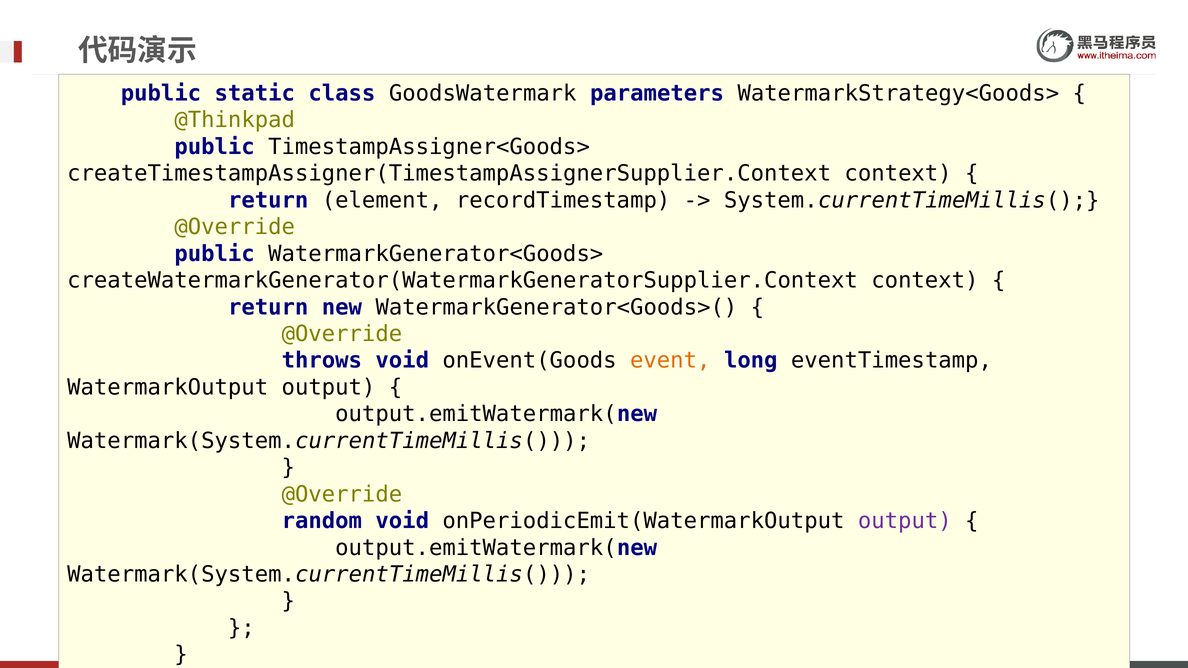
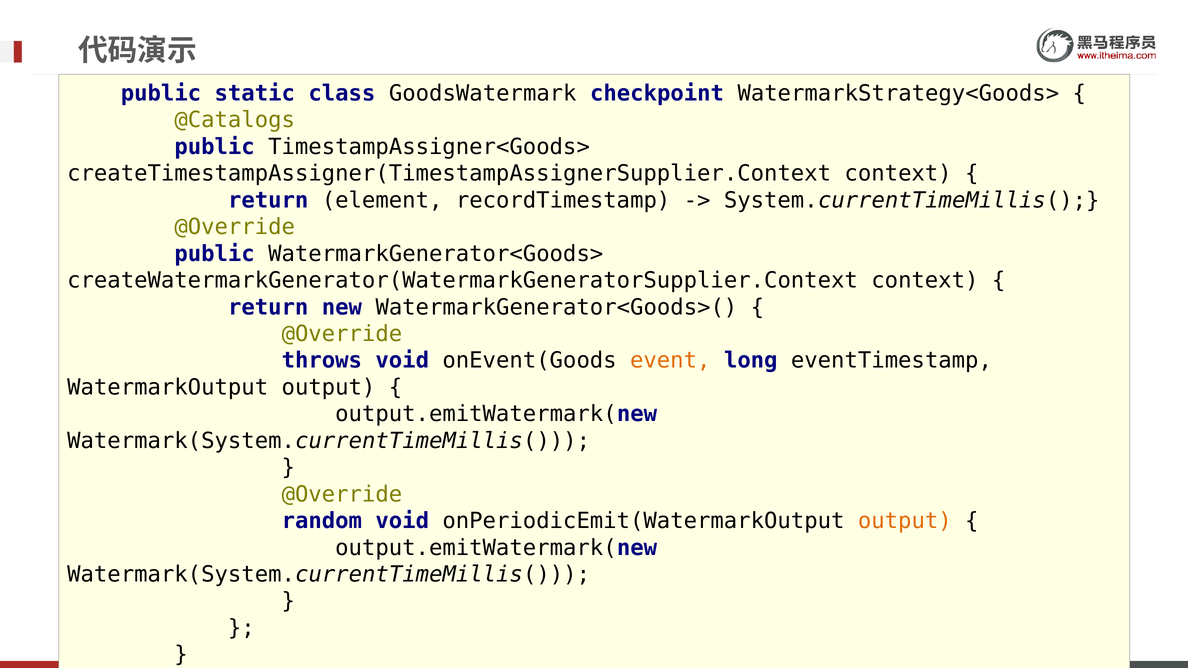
parameters: parameters -> checkpoint (657, 93)
@Thinkpad: @Thinkpad -> @Catalogs (235, 120)
output colour: purple -> orange (905, 521)
